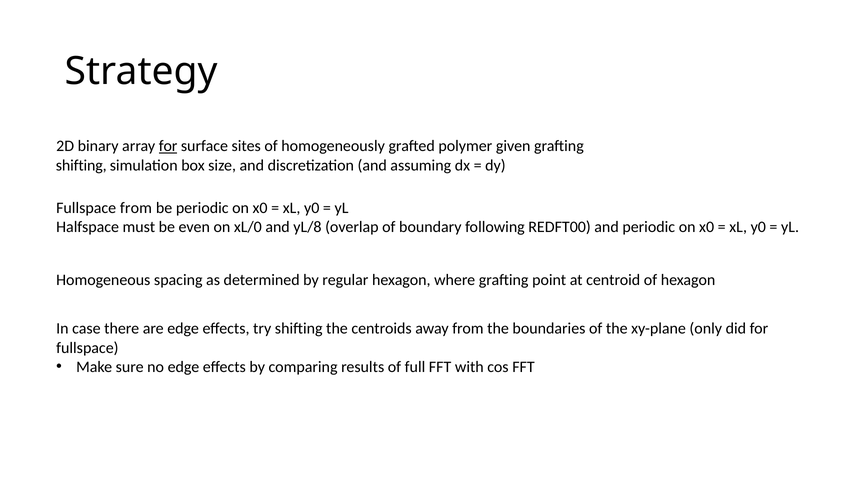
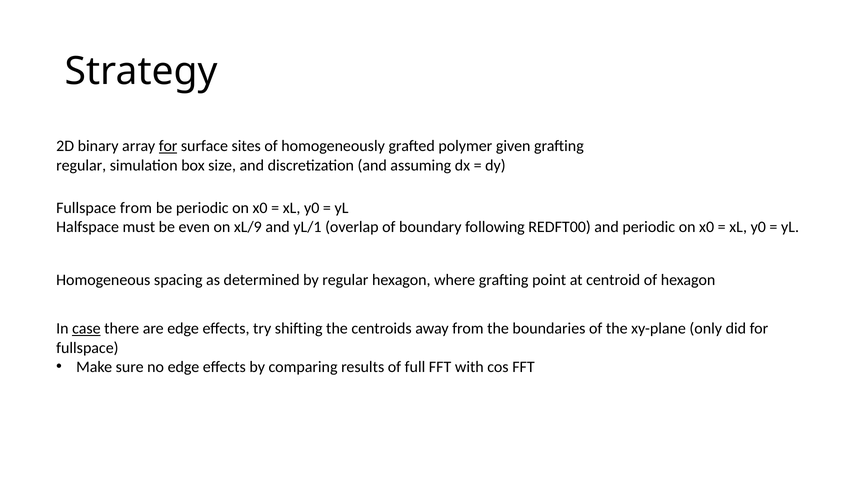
shifting: shifting -> regular (81, 165)
xL/0: xL/0 -> xL/9 (248, 227)
yL/8: yL/8 -> yL/1 (307, 227)
case underline: none -> present (86, 329)
